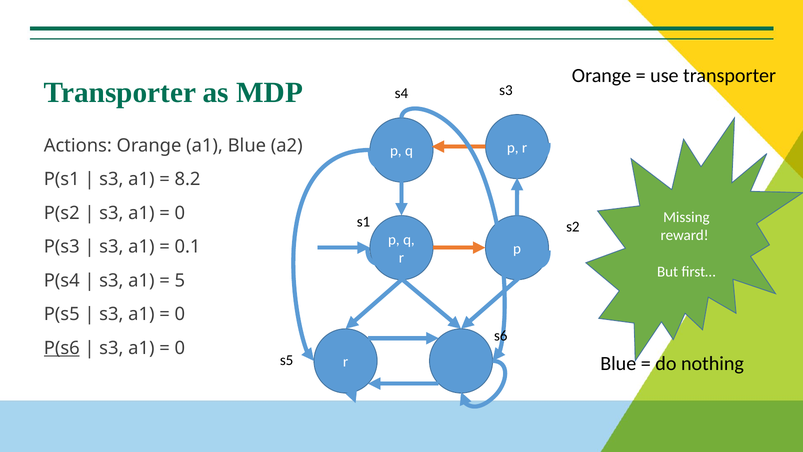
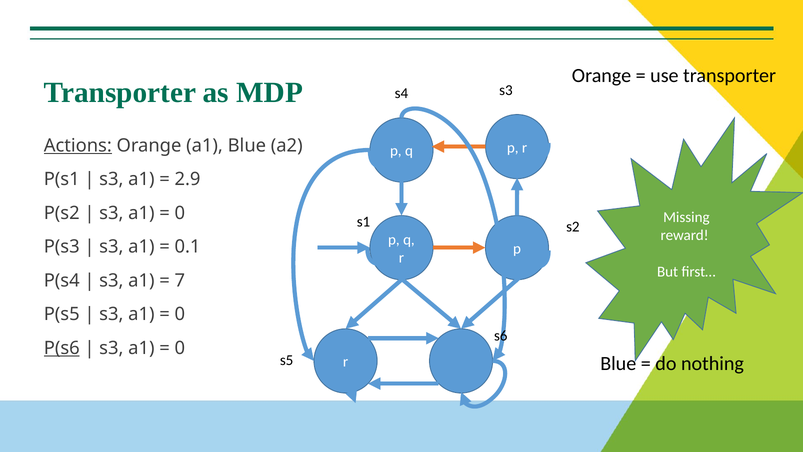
Actions underline: none -> present (78, 145)
8.2: 8.2 -> 2.9 (188, 179)
5: 5 -> 7 (180, 280)
